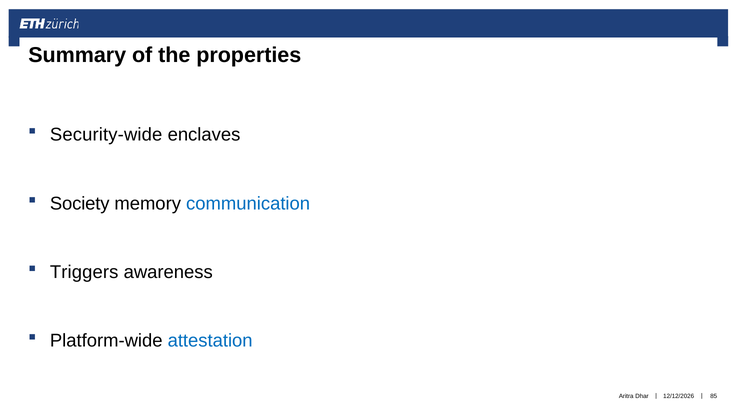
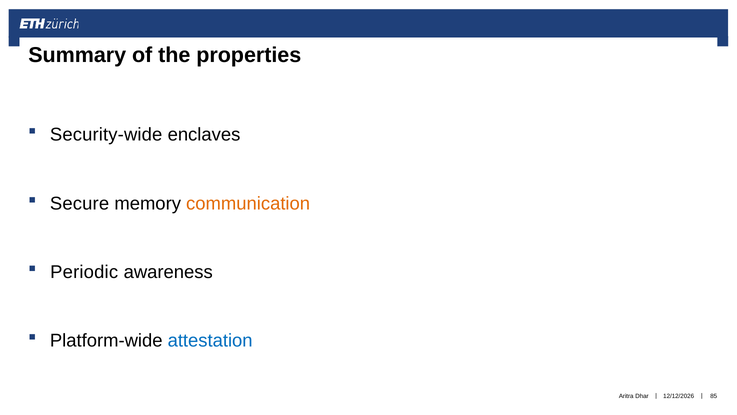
Society: Society -> Secure (80, 203)
communication colour: blue -> orange (248, 203)
Triggers: Triggers -> Periodic (84, 272)
